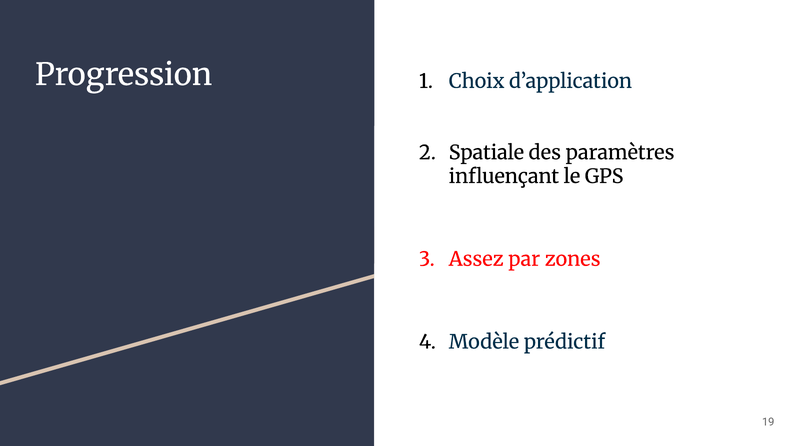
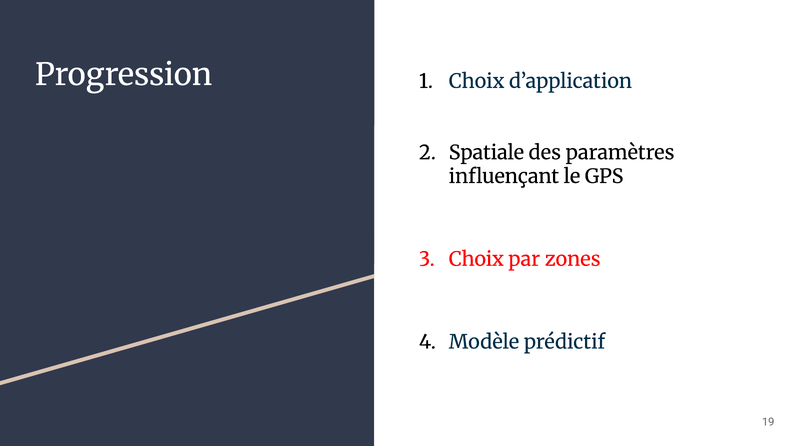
Assez: Assez -> Choix (476, 259)
